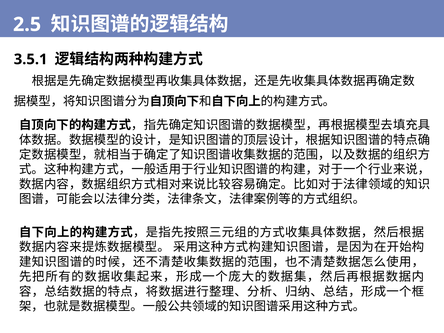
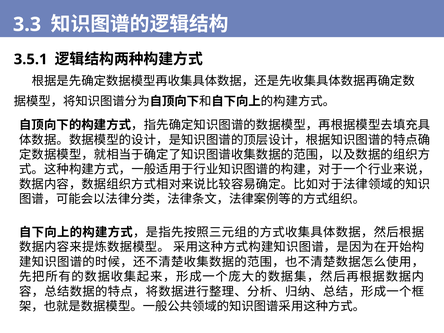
2.5: 2.5 -> 3.3 (27, 24)
